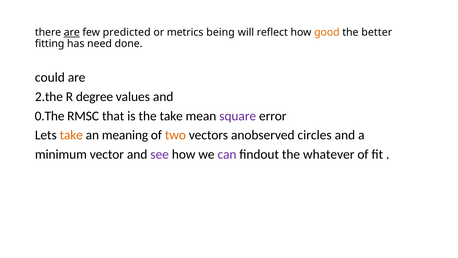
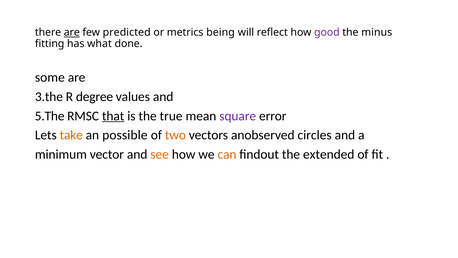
good colour: orange -> purple (327, 32)
better: better -> minus (377, 32)
need: need -> what (99, 44)
could: could -> some (50, 77)
2.the: 2.the -> 3.the (49, 97)
0.The: 0.The -> 5.The (50, 116)
that underline: none -> present (113, 116)
the take: take -> true (171, 116)
meaning: meaning -> possible (125, 135)
see colour: purple -> orange (160, 154)
can colour: purple -> orange (227, 154)
whatever: whatever -> extended (329, 154)
